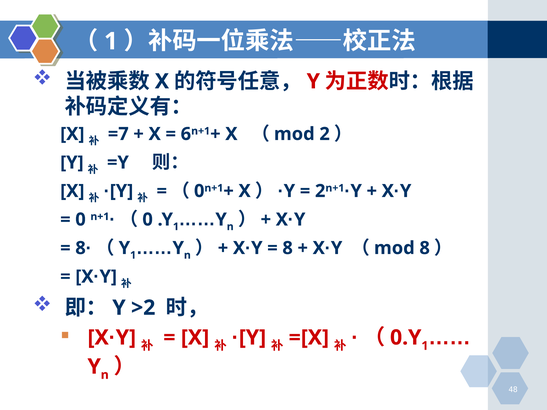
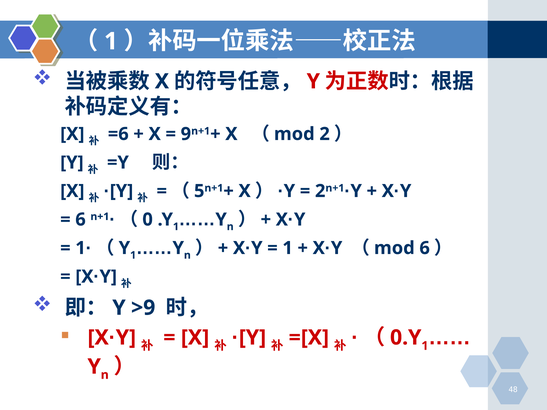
=7: =7 -> =6 (118, 134)
6: 6 -> 9 (186, 134)
0: 0 -> 5 (199, 191)
0: 0 -> 6 (81, 220)
8: 8 -> 1 (288, 248)
8: 8 -> 6 (425, 248)
8: 8 -> 1 (81, 248)
>2: >2 -> >9 (143, 308)
